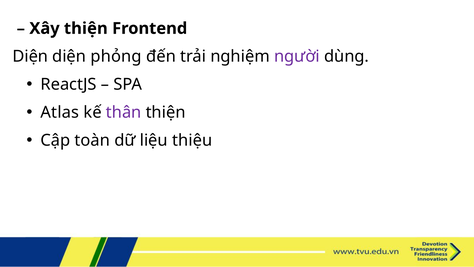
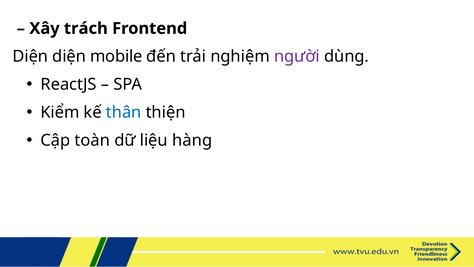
Xây thiện: thiện -> trách (86, 28)
phỏng: phỏng -> mobile (116, 56)
Atlas: Atlas -> Kiểm (60, 112)
thân colour: purple -> blue (124, 112)
thiệu: thiệu -> hàng (192, 140)
